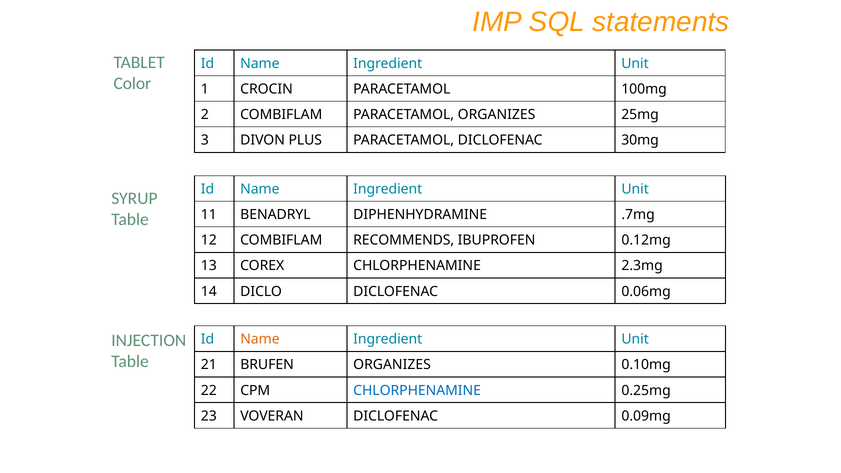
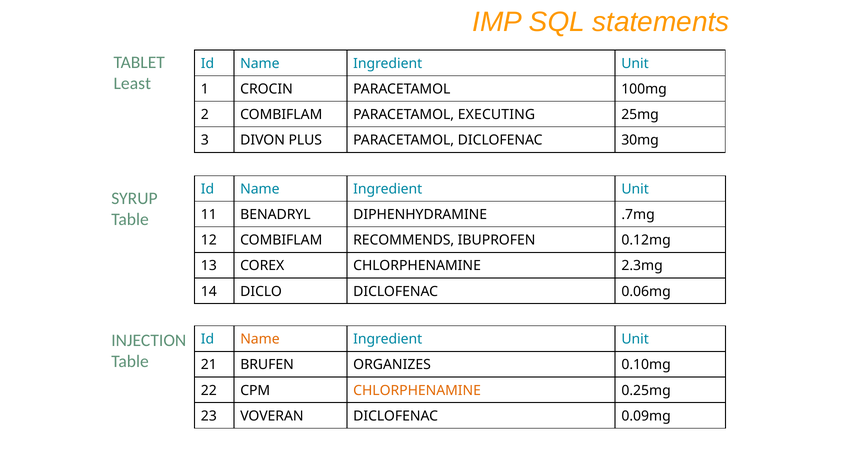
Color: Color -> Least (132, 83)
PARACETAMOL ORGANIZES: ORGANIZES -> EXECUTING (496, 115)
CHLORPHENAMINE colour: blue -> orange (417, 390)
